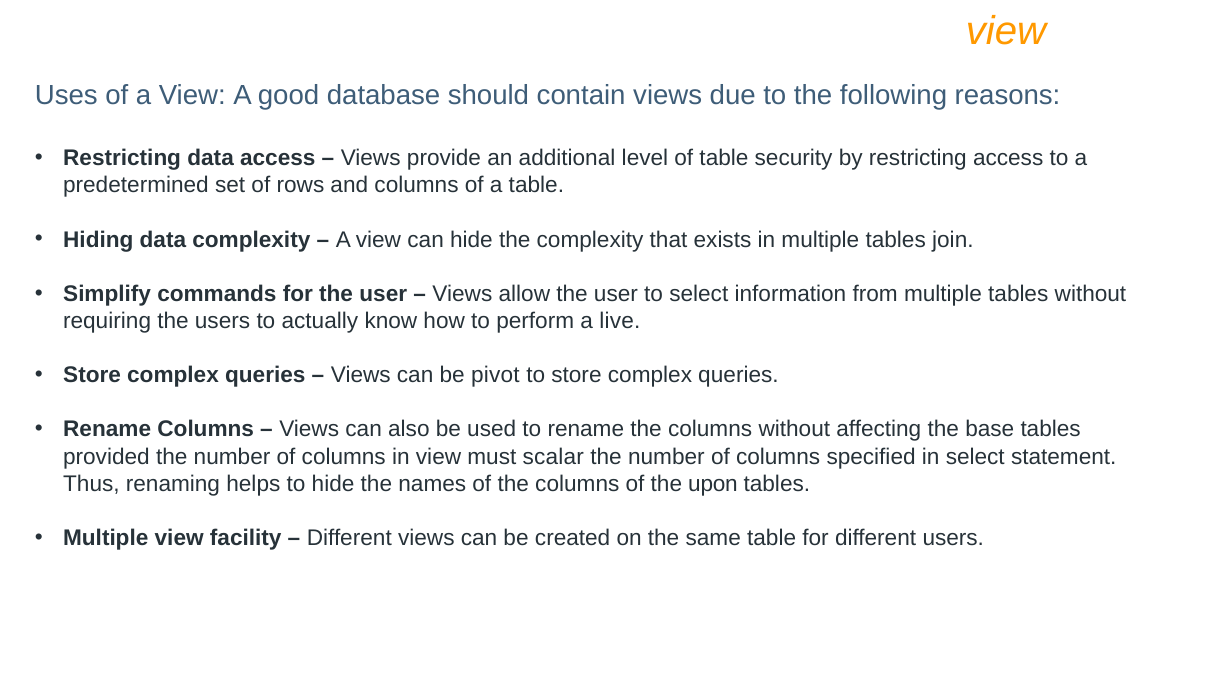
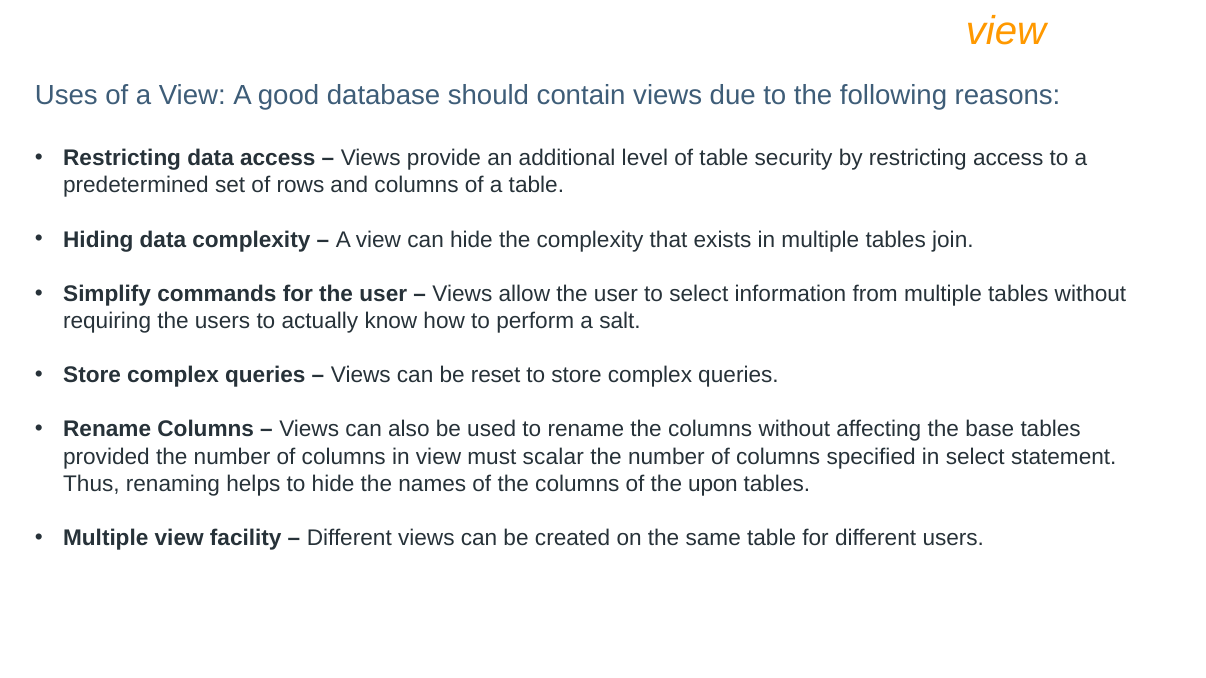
live: live -> salt (620, 321)
pivot: pivot -> reset (496, 375)
